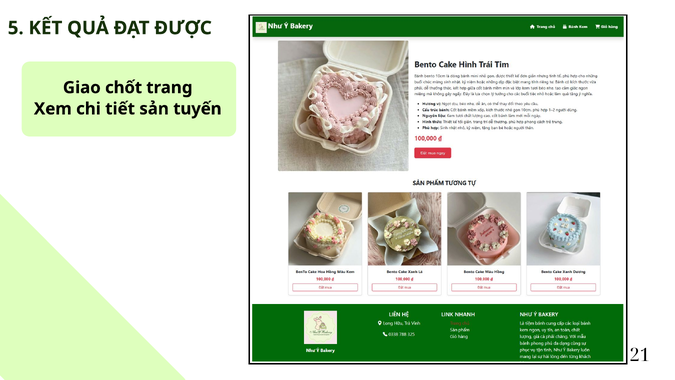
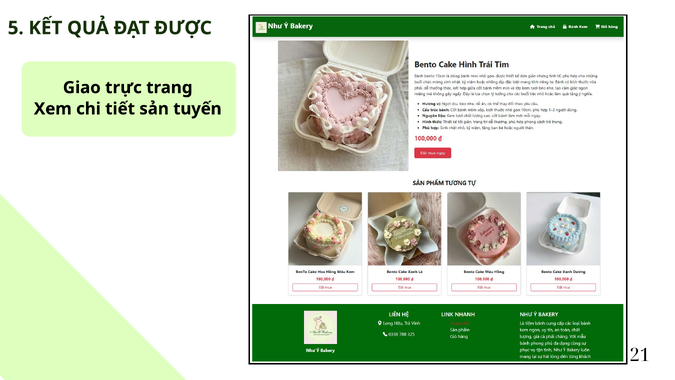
chốt: chốt -> trực (123, 88)
